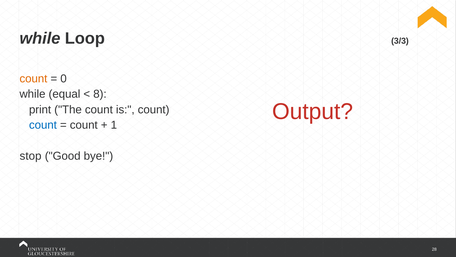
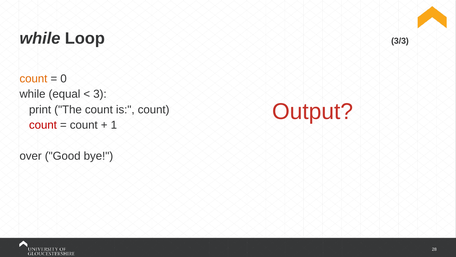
8: 8 -> 3 (100, 94)
count colour: blue -> red (43, 125)
stop: stop -> over (31, 156)
